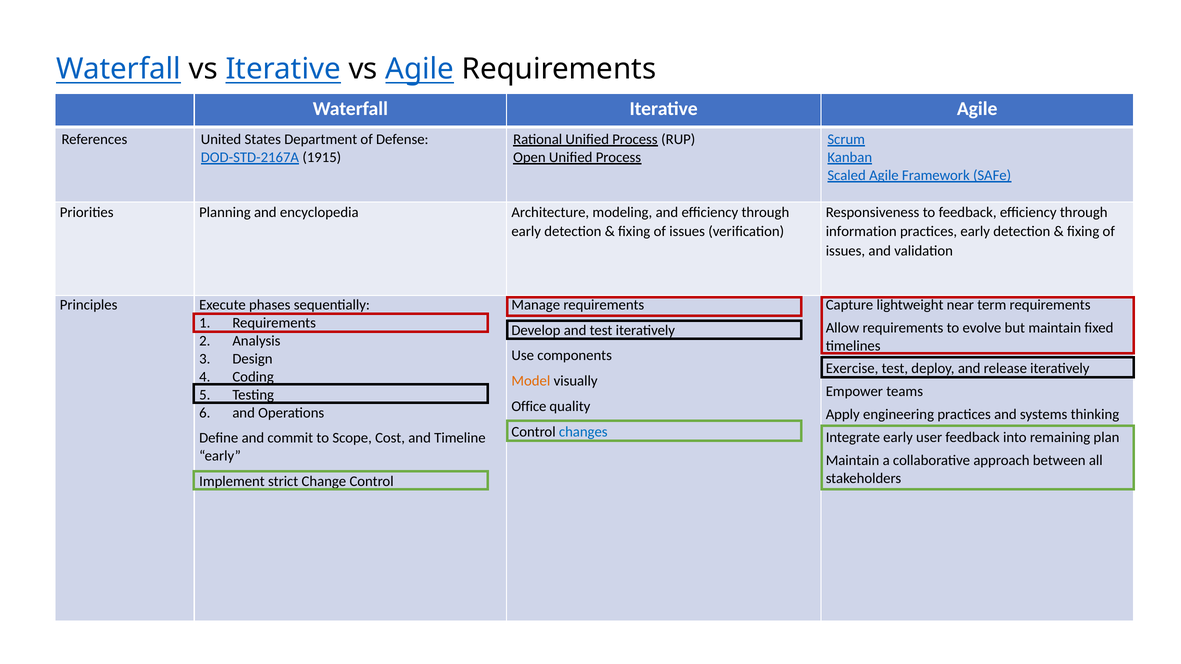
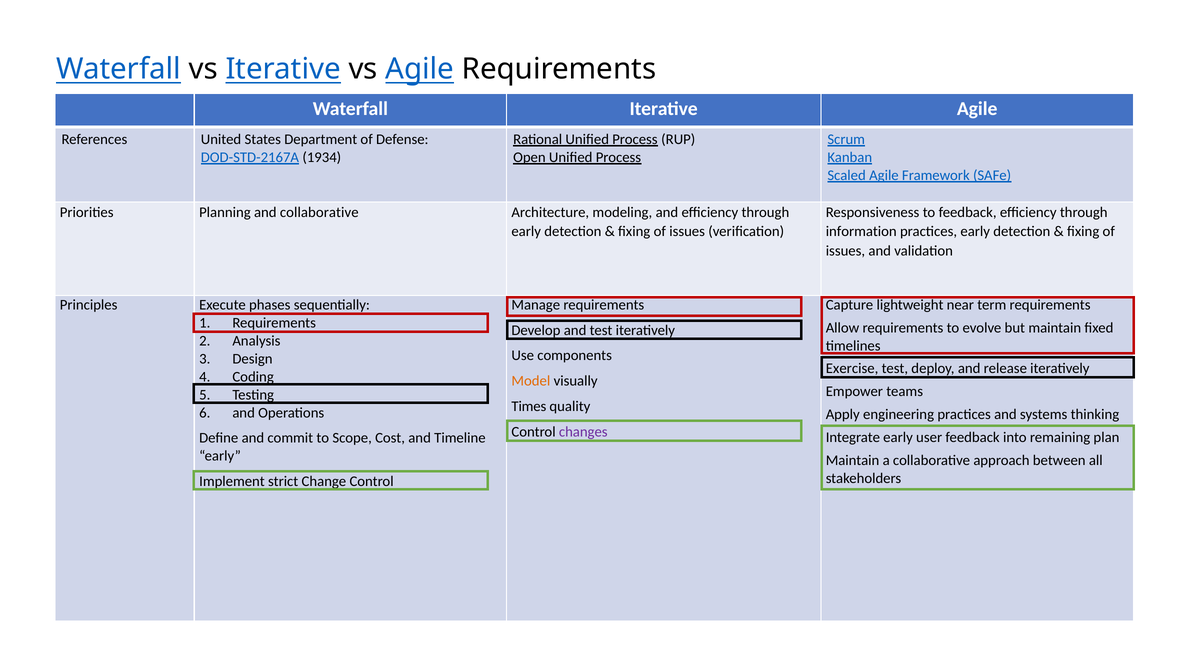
1915: 1915 -> 1934 (322, 157)
and encyclopedia: encyclopedia -> collaborative (319, 212)
Office: Office -> Times (529, 406)
changes colour: blue -> purple (583, 432)
